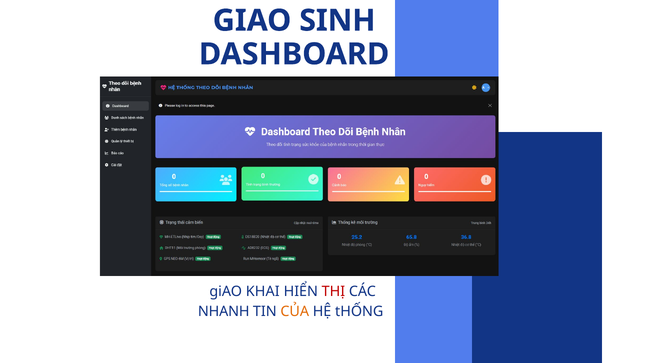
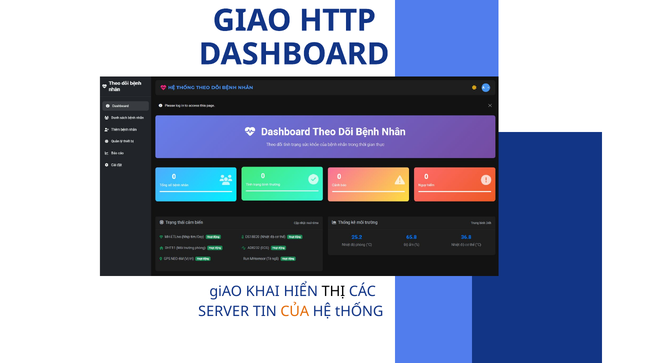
SINH: SINH -> HTTP (337, 21)
THỊ colour: red -> black (333, 291)
NHANH: NHANH -> SERVER (224, 312)
